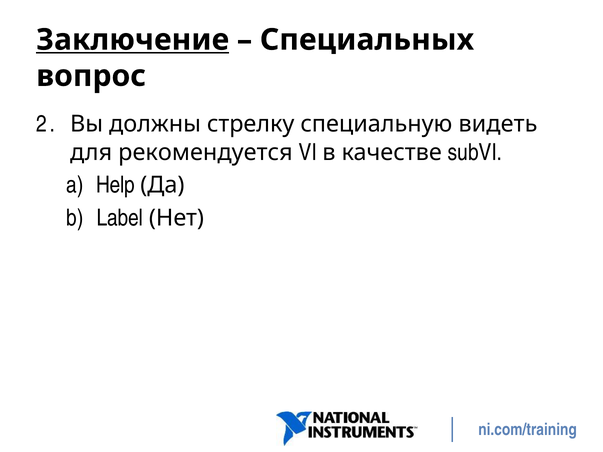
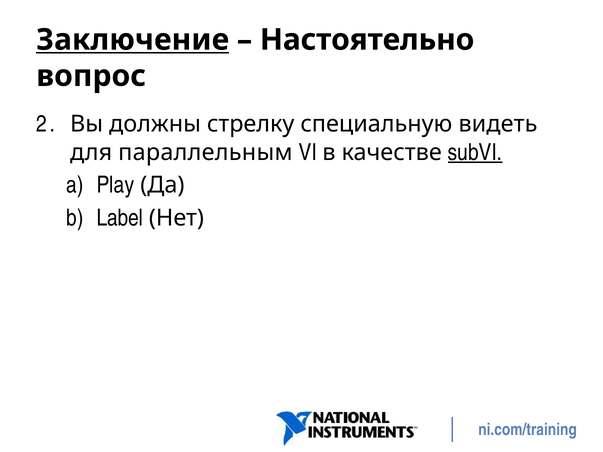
Специальных: Специальных -> Настоятельно (367, 40)
рекомендуется: рекомендуется -> параллельным (205, 152)
subVI underline: none -> present (475, 152)
Help: Help -> Play (115, 185)
